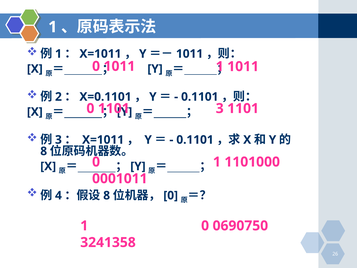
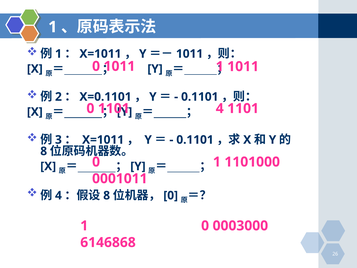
3: 3 -> 4 (220, 108)
0690750: 0690750 -> 0003000 (240, 226)
3241358: 3241358 -> 6146868 (108, 242)
